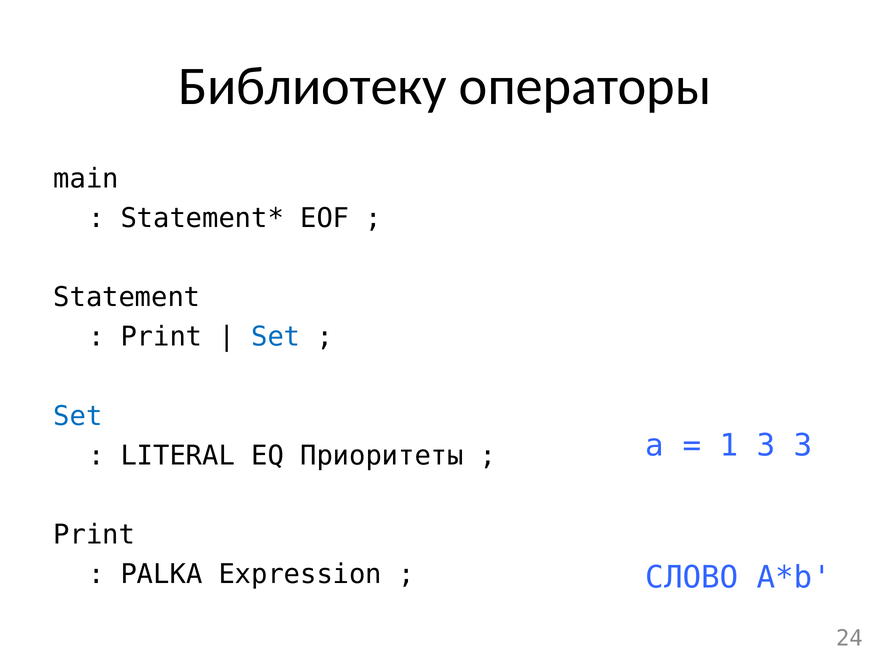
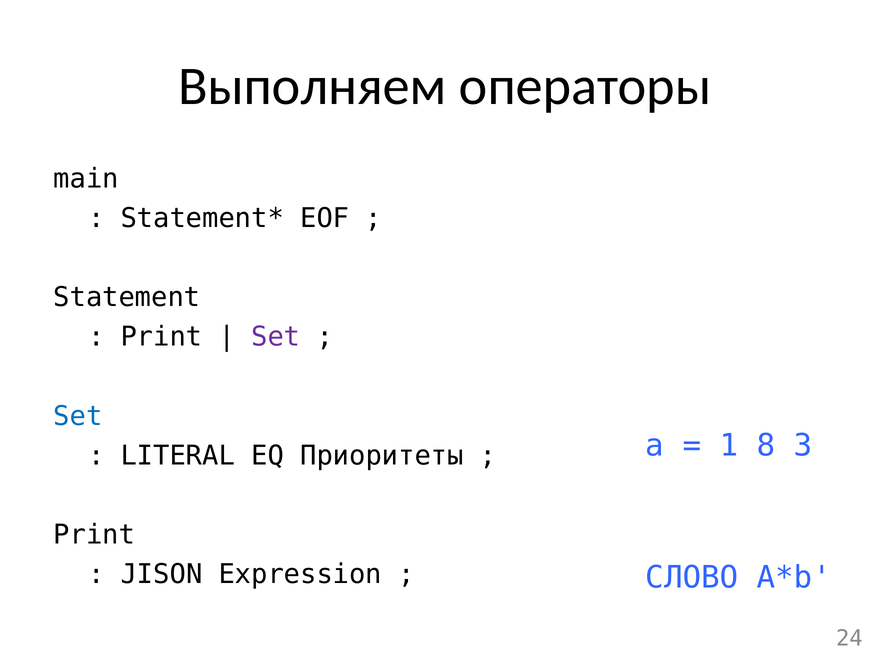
Библиотеку: Библиотеку -> Выполняем (312, 86)
Set colour: blue -> purple (276, 337)
1 3: 3 -> 8 (766, 445)
PALKA: PALKA -> JISON (161, 574)
